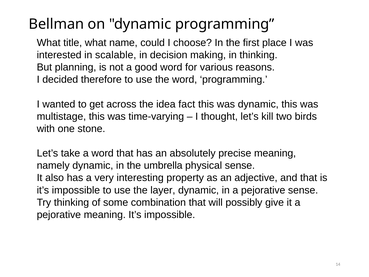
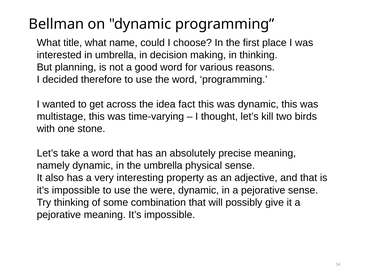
in scalable: scalable -> umbrella (116, 55)
layer: layer -> were (163, 190)
